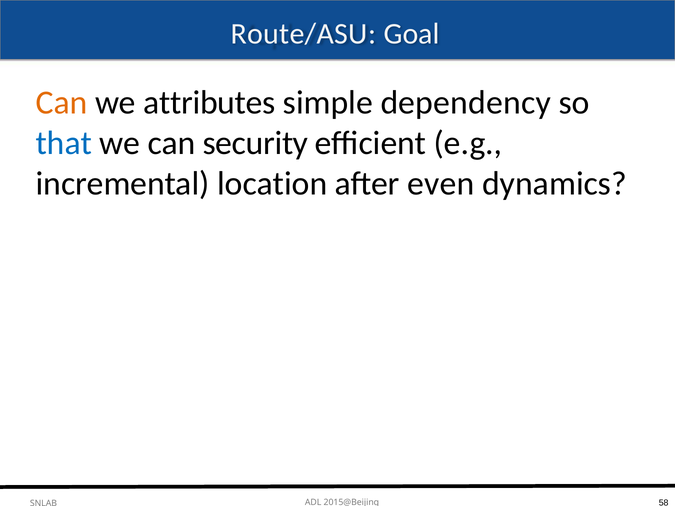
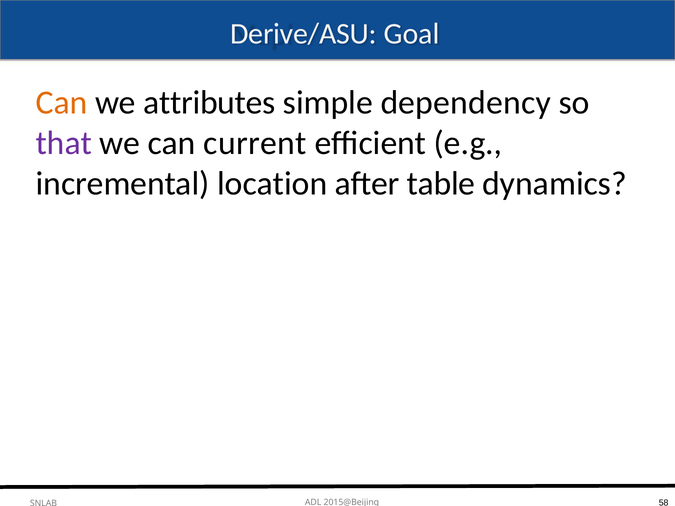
Route/ASU: Route/ASU -> Derive/ASU (304, 34)
that colour: blue -> purple (64, 143)
security: security -> current (255, 143)
even: even -> table (441, 183)
